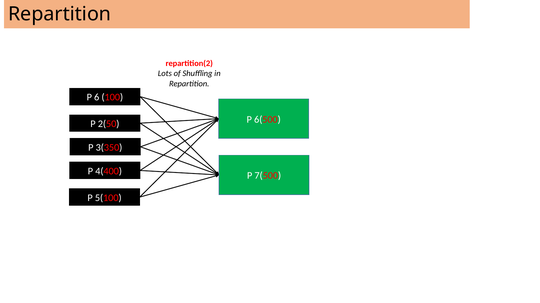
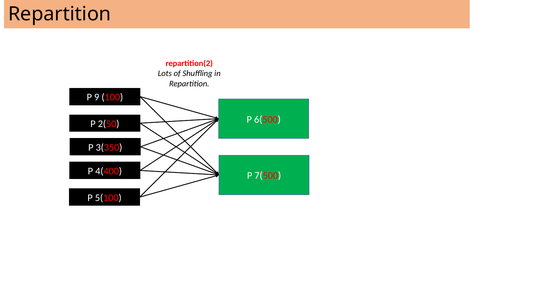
6: 6 -> 9 (97, 98)
